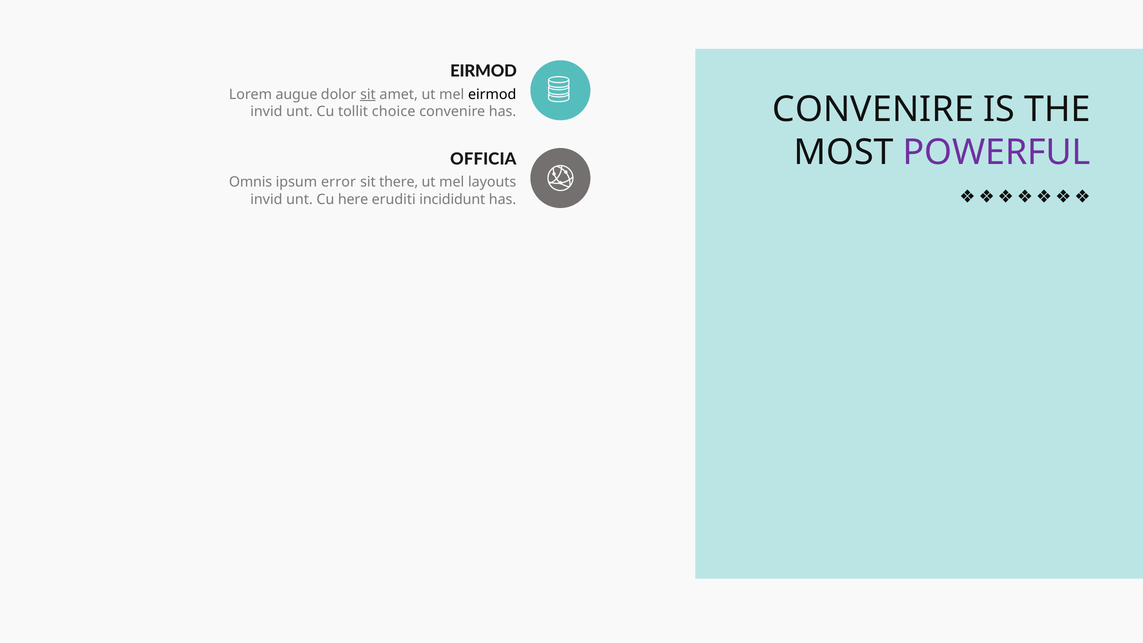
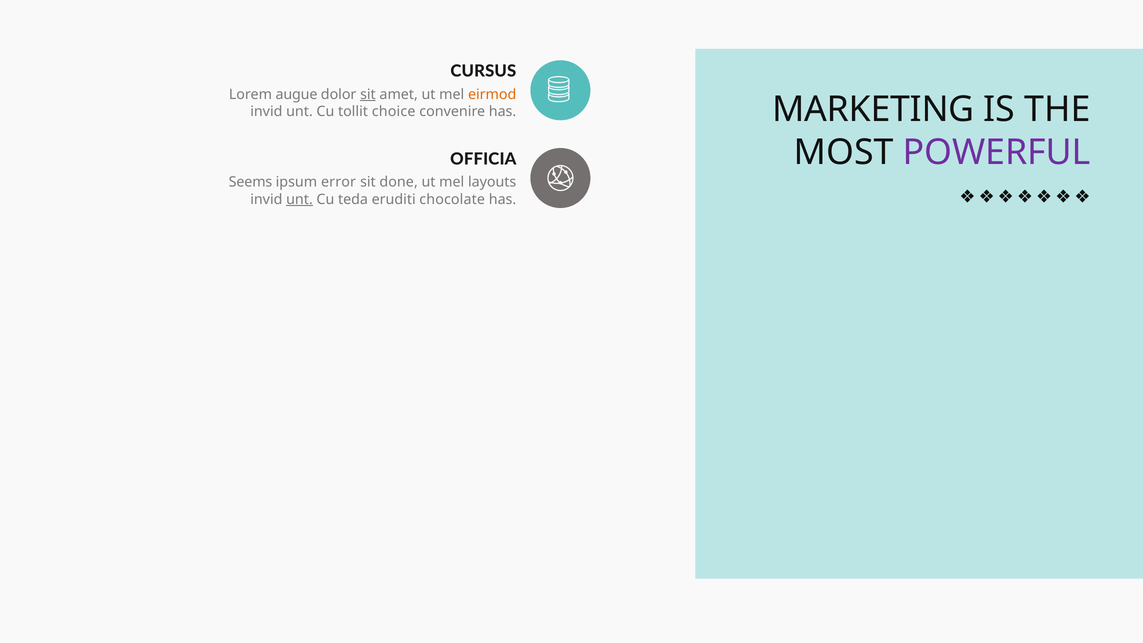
EIRMOD: EIRMOD -> CURSUS (483, 71)
eirmod colour: black -> orange (492, 94)
CONVENIRE: CONVENIRE -> MARKETING (873, 109)
Omnis: Omnis -> Seems (251, 182)
there: there -> done (399, 182)
unt underline: none -> present (299, 199)
here: here -> teda (353, 199)
incididunt: incididunt -> chocolate (452, 199)
